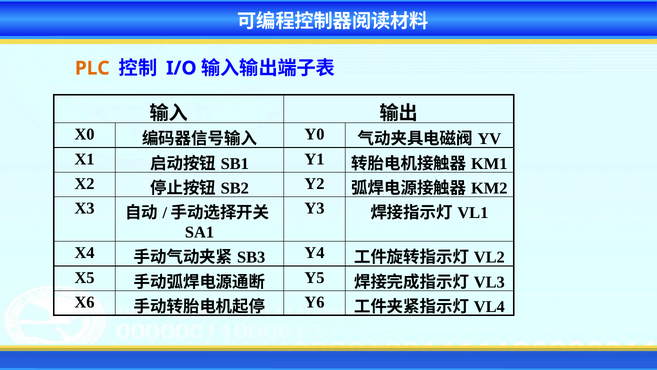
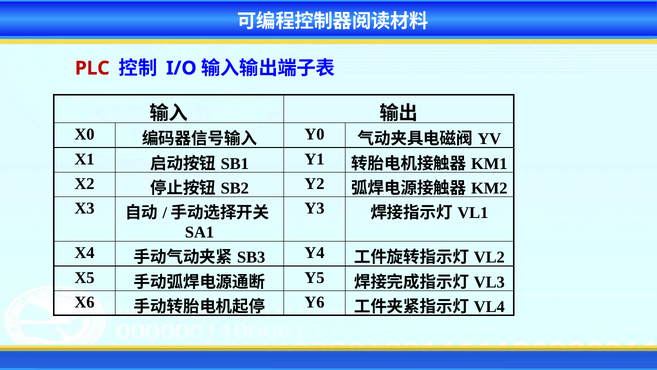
PLC colour: orange -> red (92, 68)
